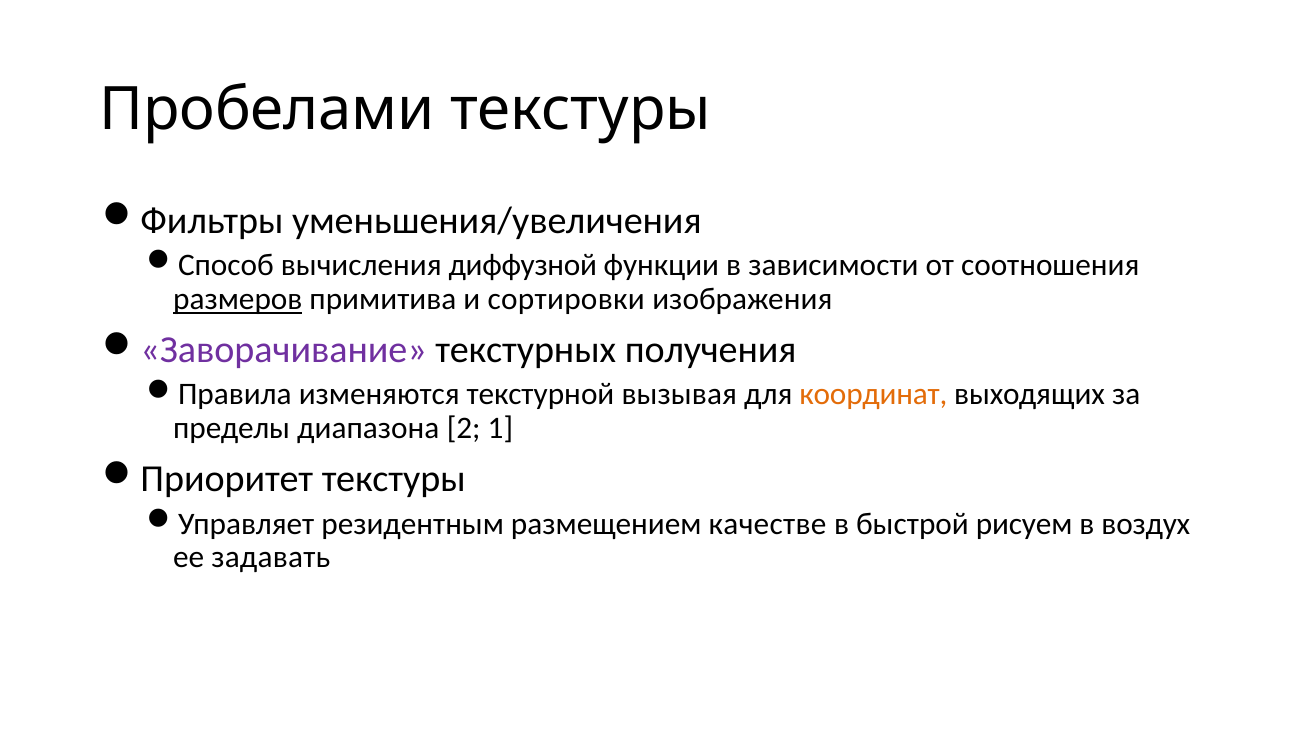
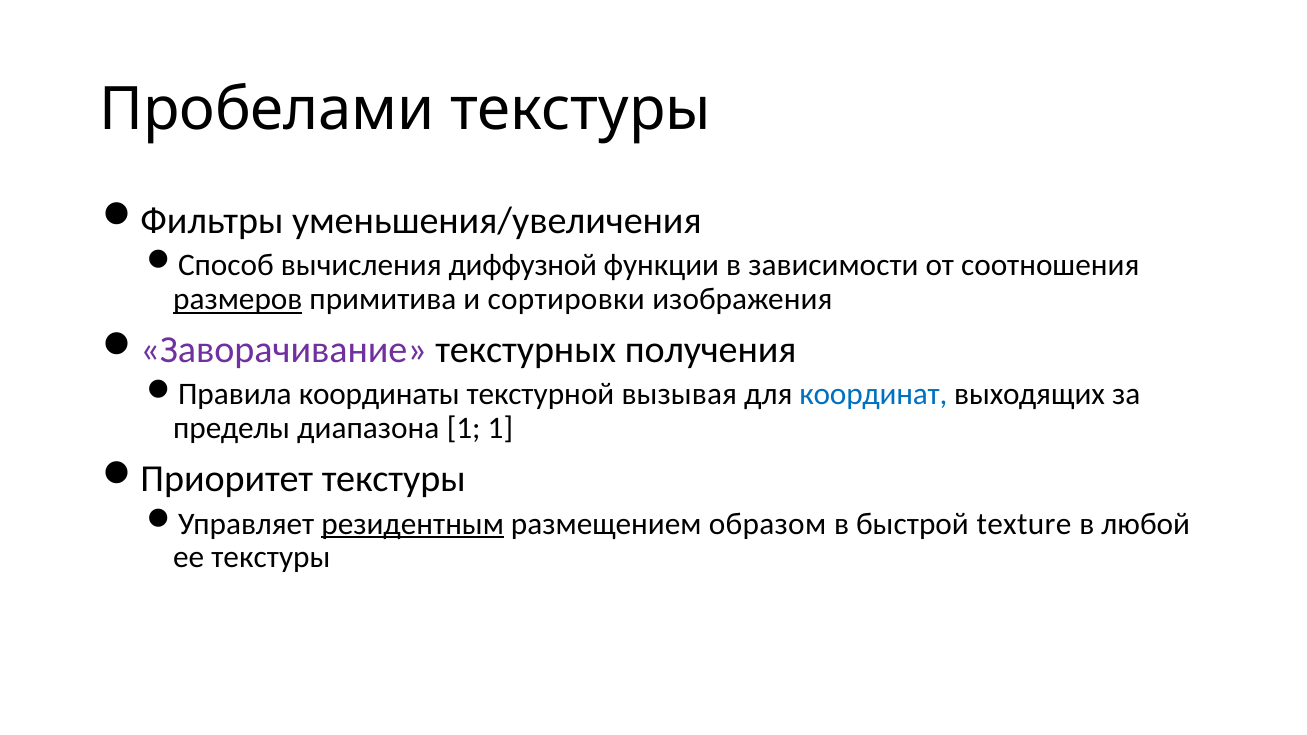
изменяются: изменяются -> координаты (379, 395)
координат colour: orange -> blue (873, 395)
диапазона 2: 2 -> 1 (464, 428)
резидентным underline: none -> present (413, 524)
качестве: качестве -> образом (768, 524)
рисуем: рисуем -> texture (1024, 524)
воздух: воздух -> любой (1146, 524)
ее задавать: задавать -> текстуры (271, 558)
